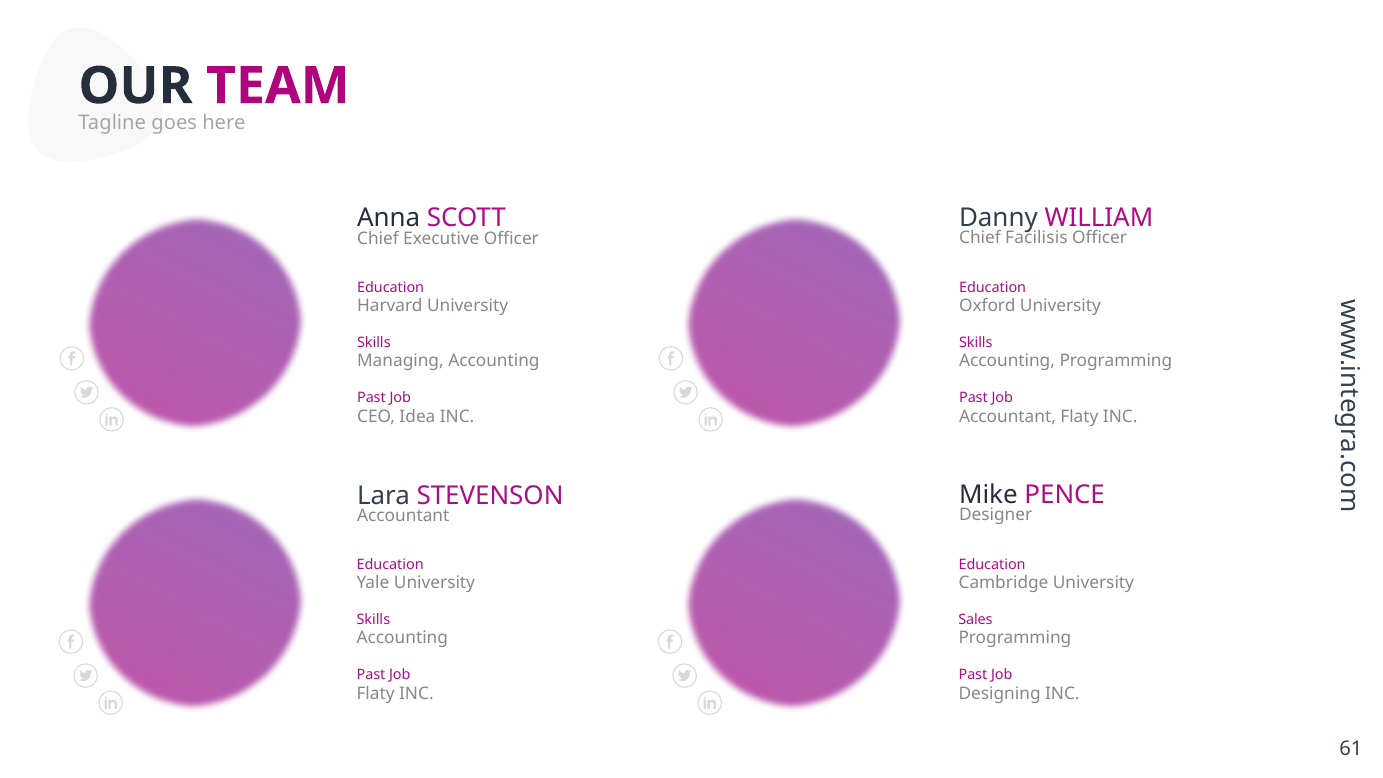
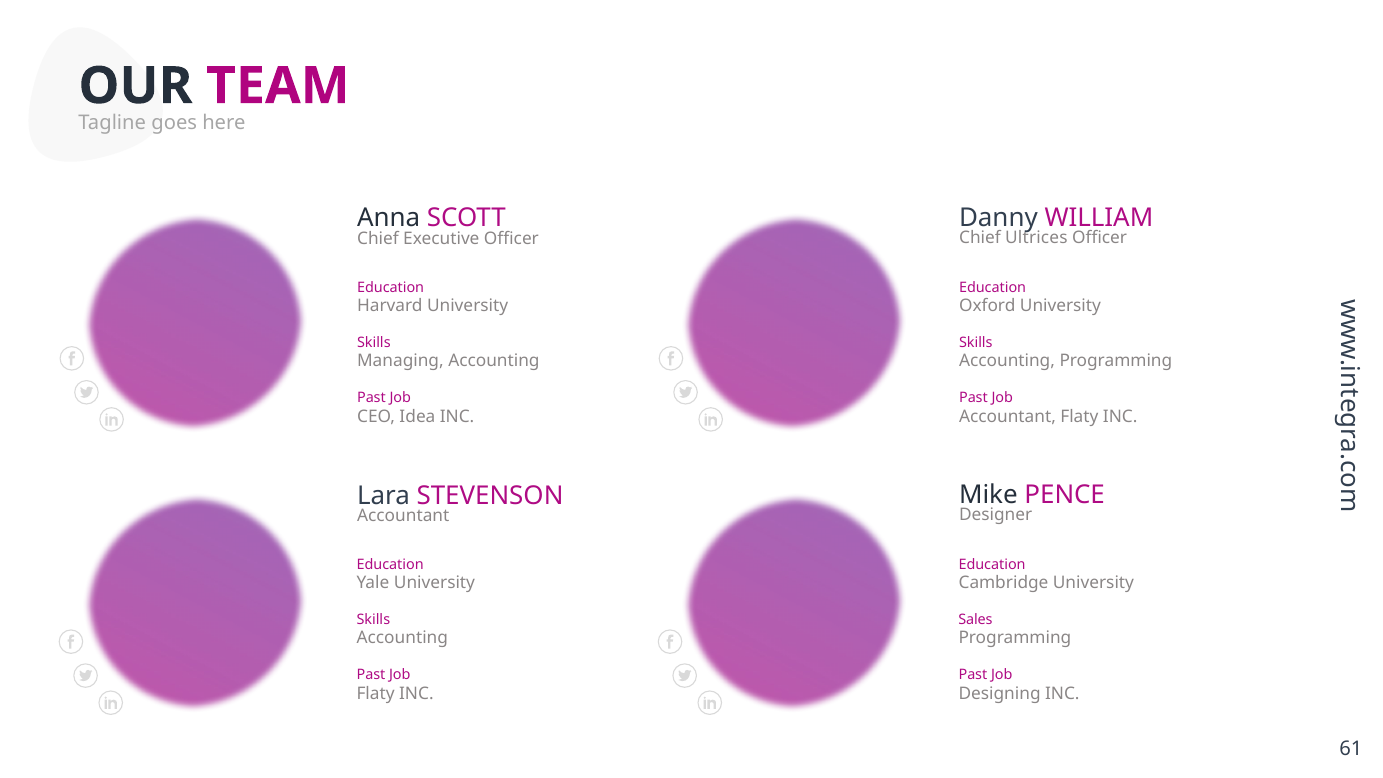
Facilisis: Facilisis -> Ultrices (1036, 238)
